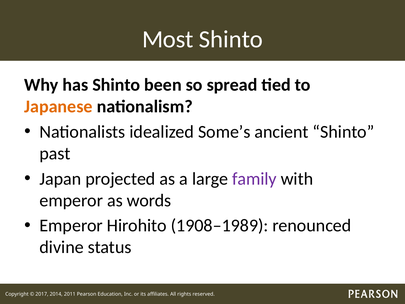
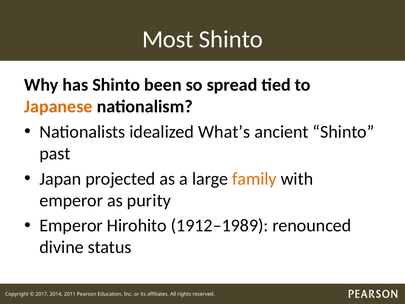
Some’s: Some’s -> What’s (224, 132)
family colour: purple -> orange (254, 179)
words: words -> purity (149, 200)
1908–1989: 1908–1989 -> 1912–1989 (220, 226)
